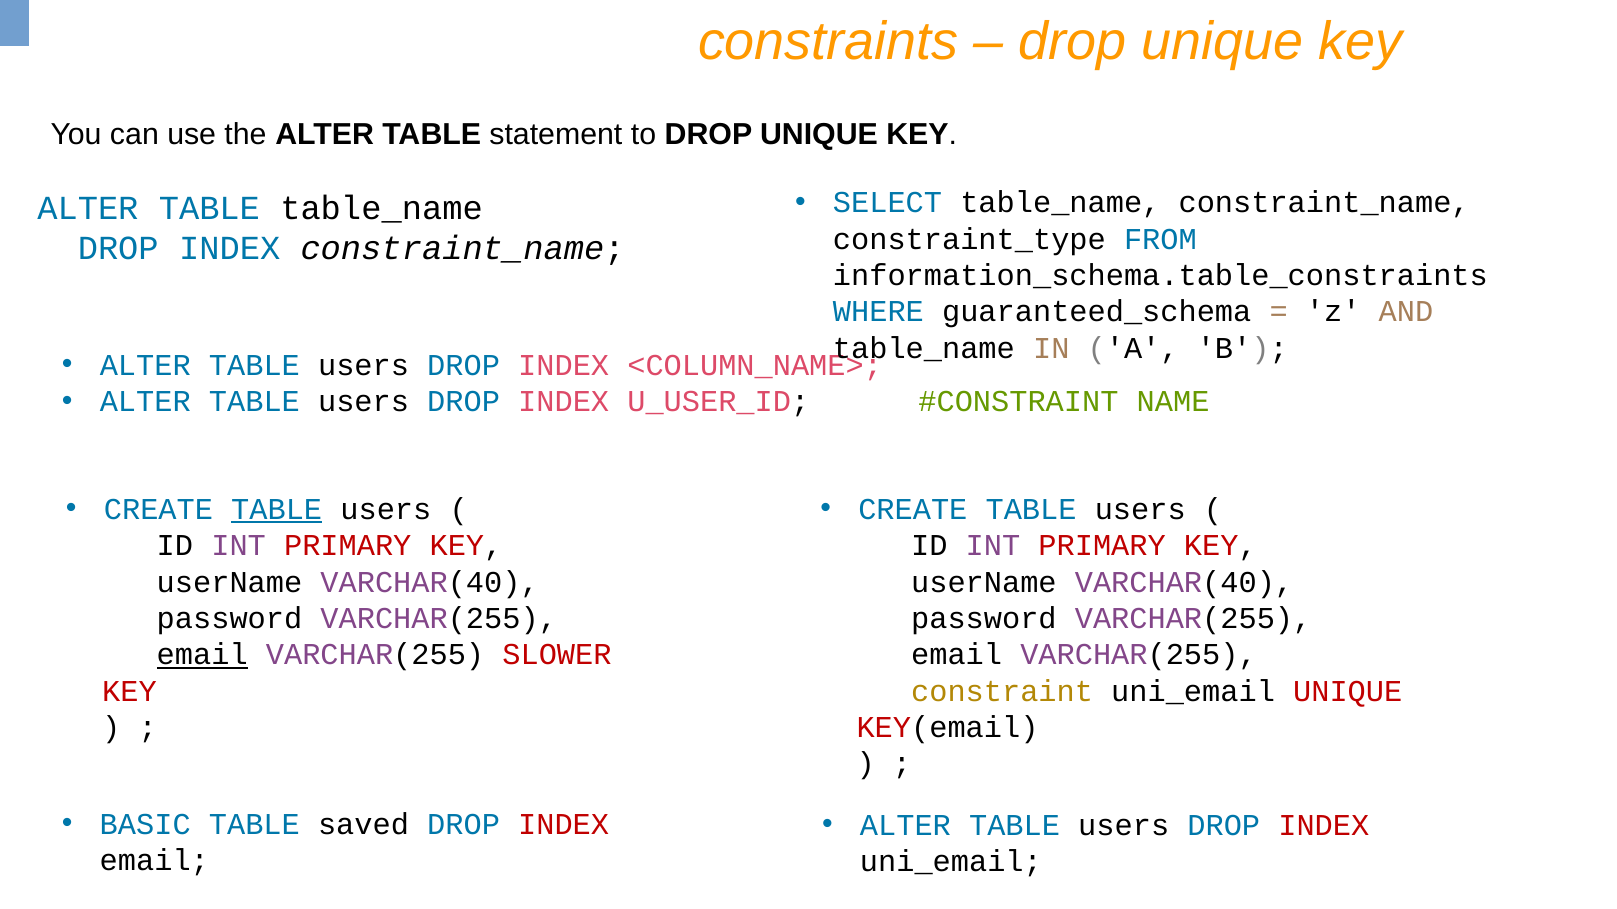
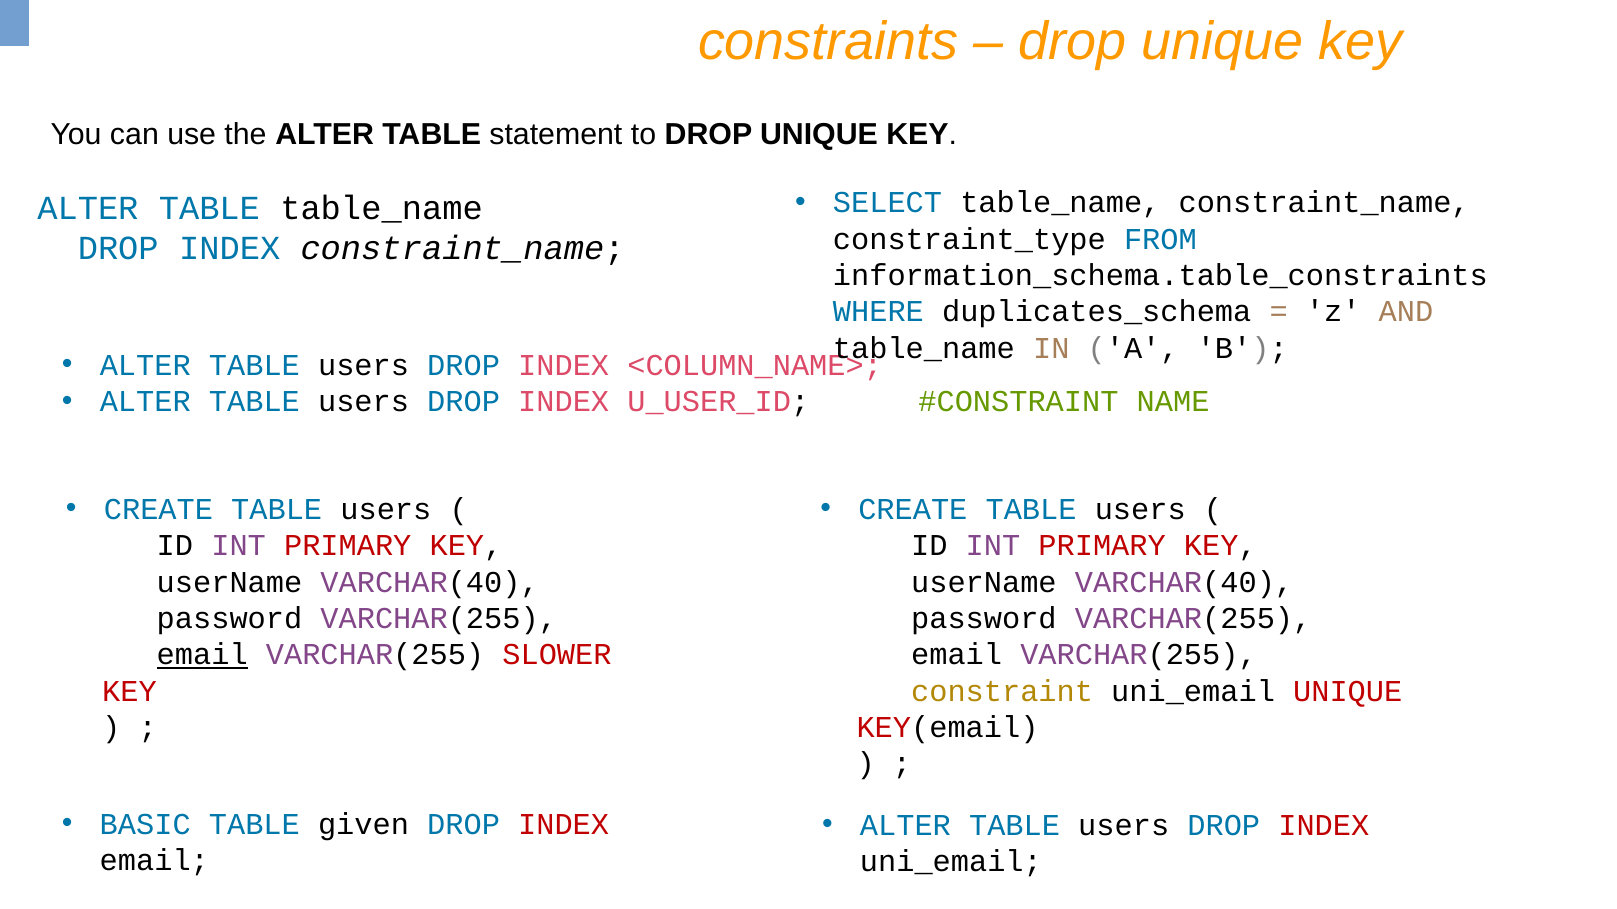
guaranteed_schema: guaranteed_schema -> duplicates_schema (1097, 312)
TABLE underline: present -> none (277, 510)
saved: saved -> given (364, 825)
